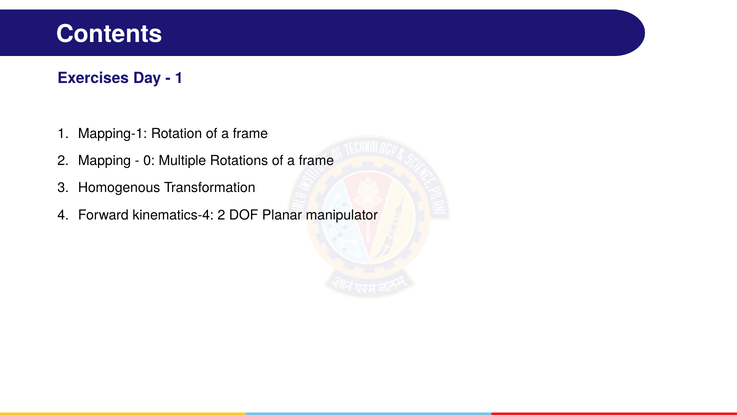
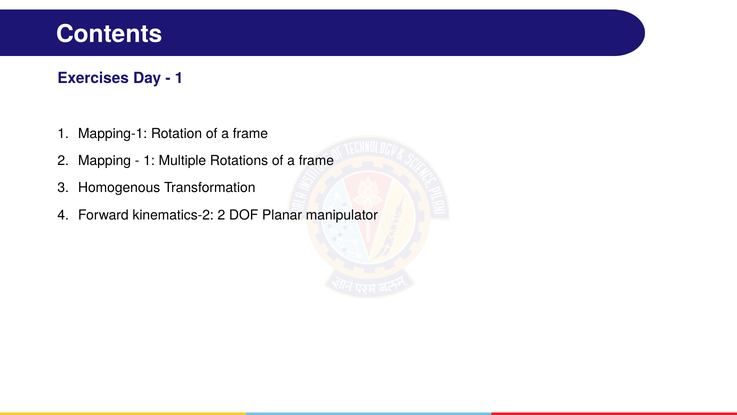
0: 0 -> 1 (149, 161)
kinematics-4: kinematics-4 -> kinematics-2 (173, 215)
